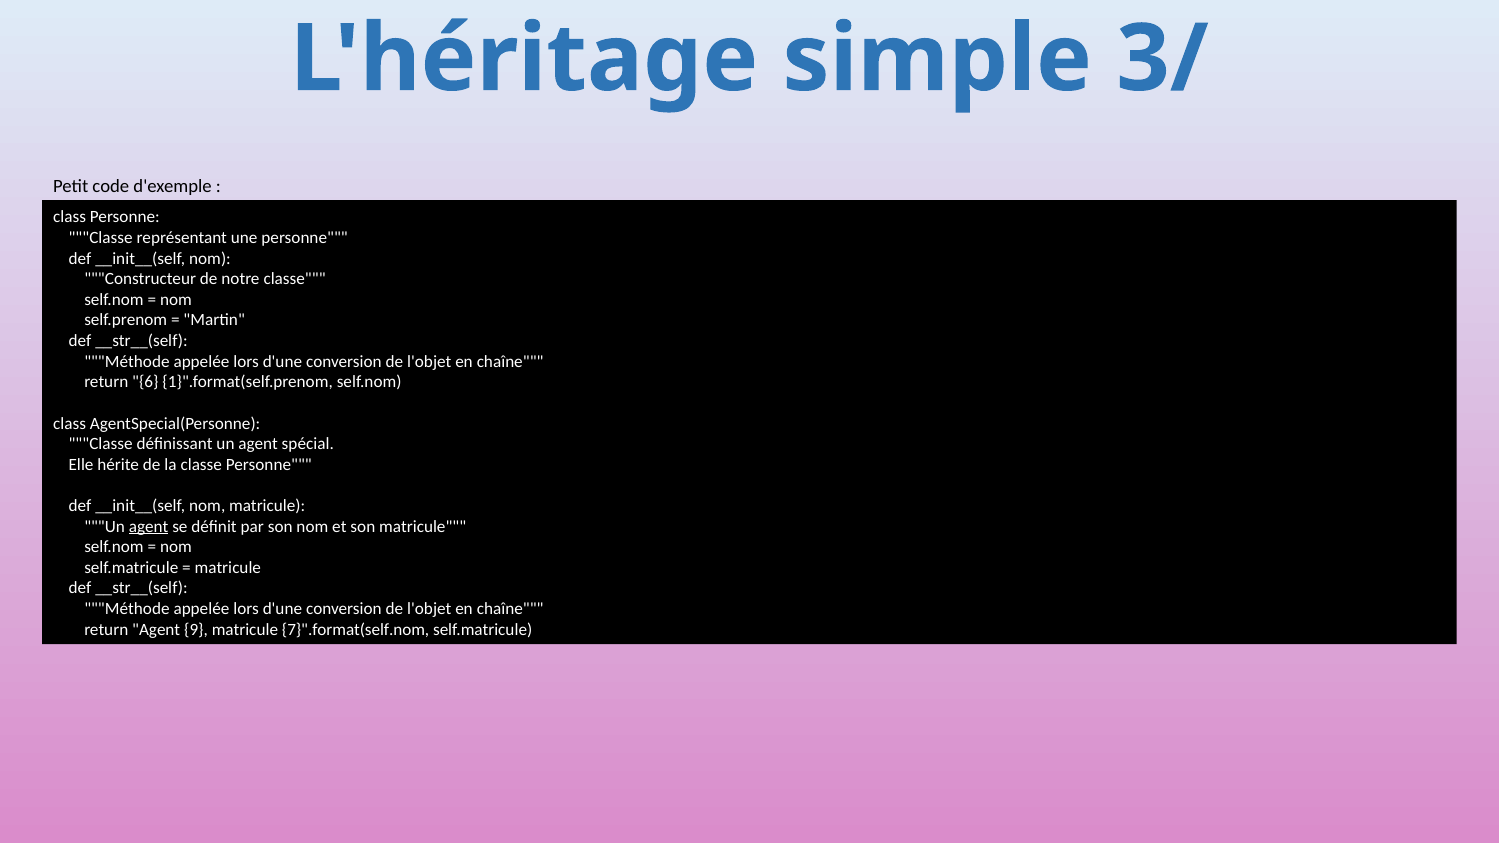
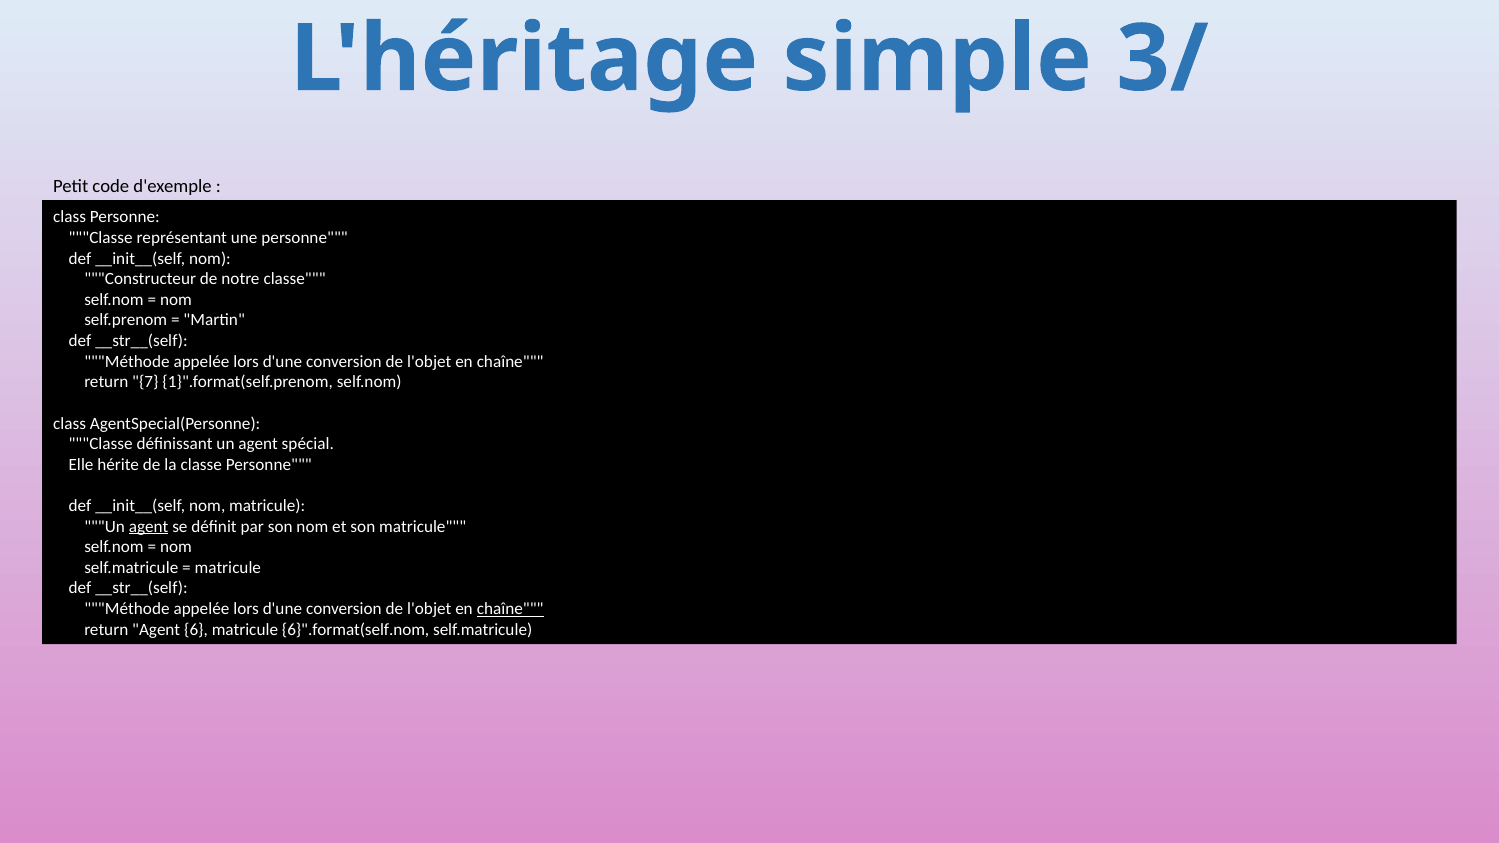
6: 6 -> 7 (145, 382)
chaîne underline: none -> present (510, 609)
9: 9 -> 6 (196, 630)
7}".format(self.nom: 7}".format(self.nom -> 6}".format(self.nom (356, 630)
